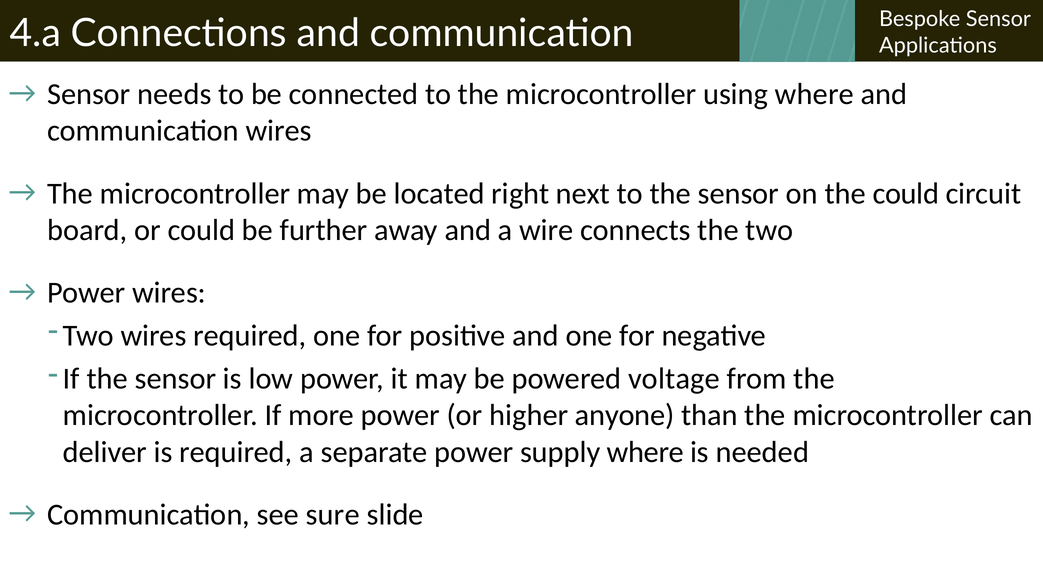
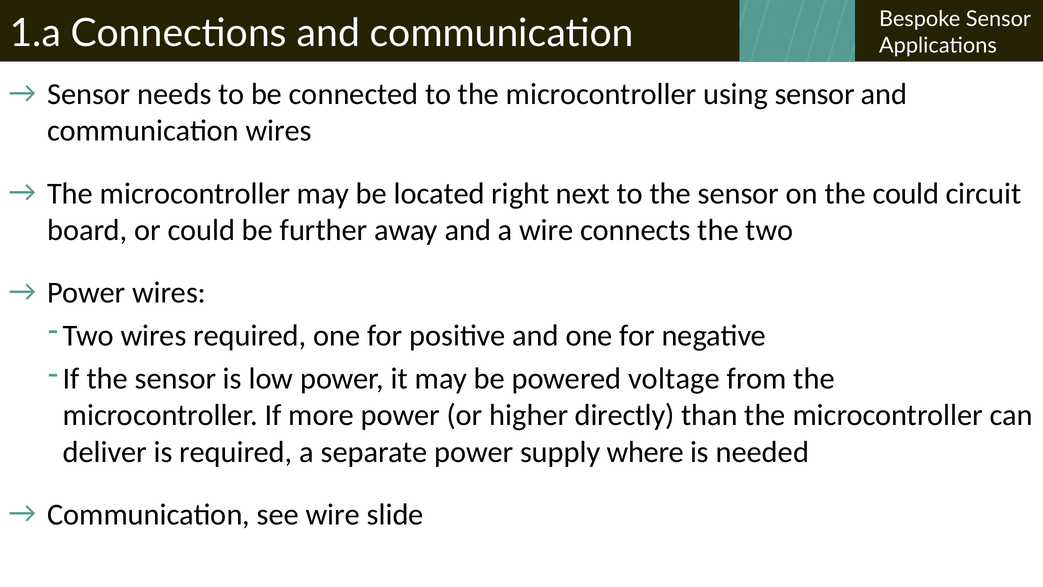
4.a: 4.a -> 1.a (35, 33)
using where: where -> sensor (815, 94)
anyone: anyone -> directly (625, 415)
see sure: sure -> wire (333, 514)
